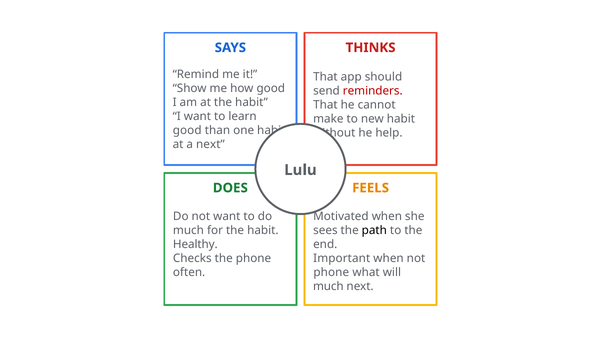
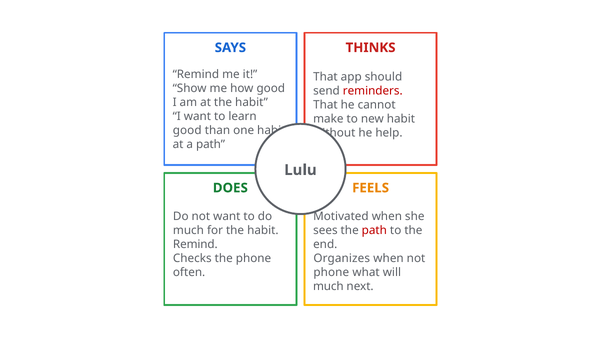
a next: next -> path (211, 144)
path colour: black -> red (374, 230)
Healthy: Healthy -> Remind (195, 244)
Important: Important -> Organizes (342, 258)
